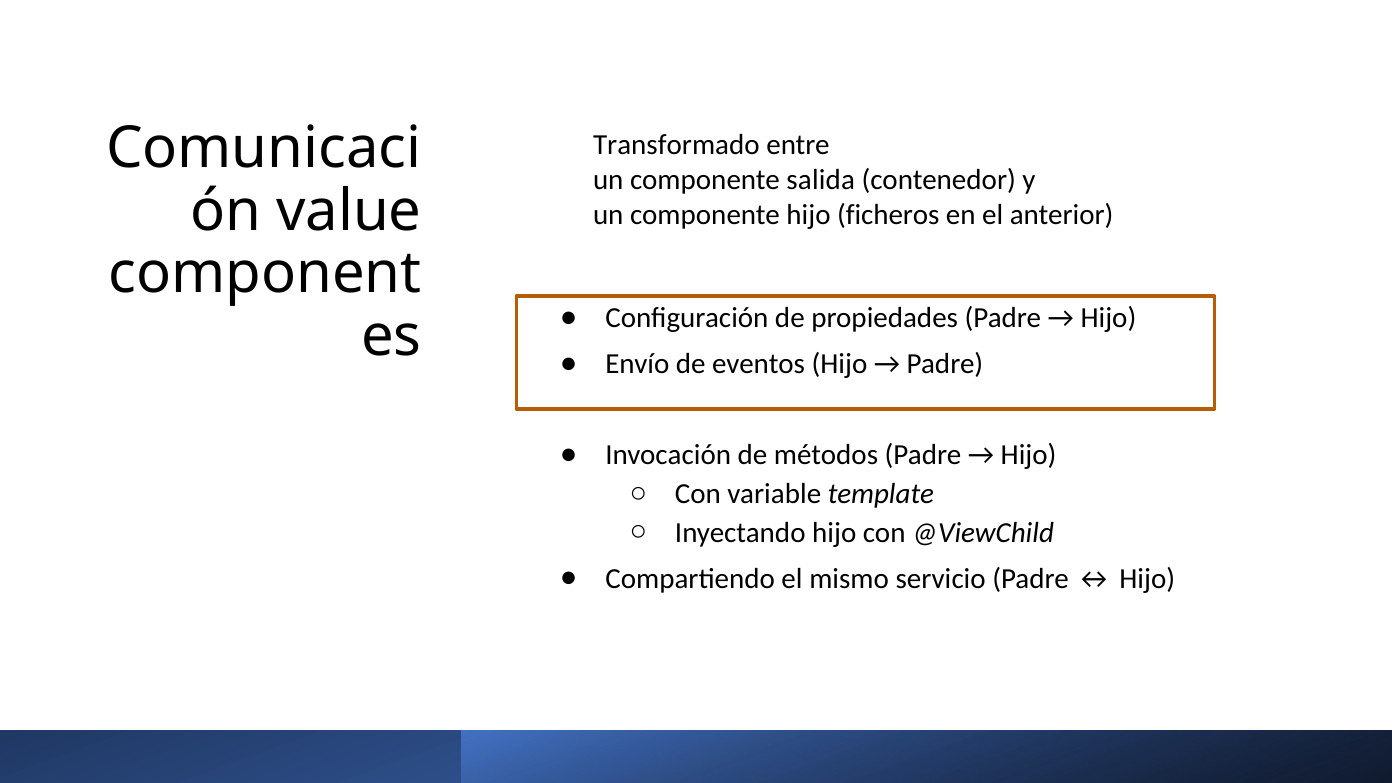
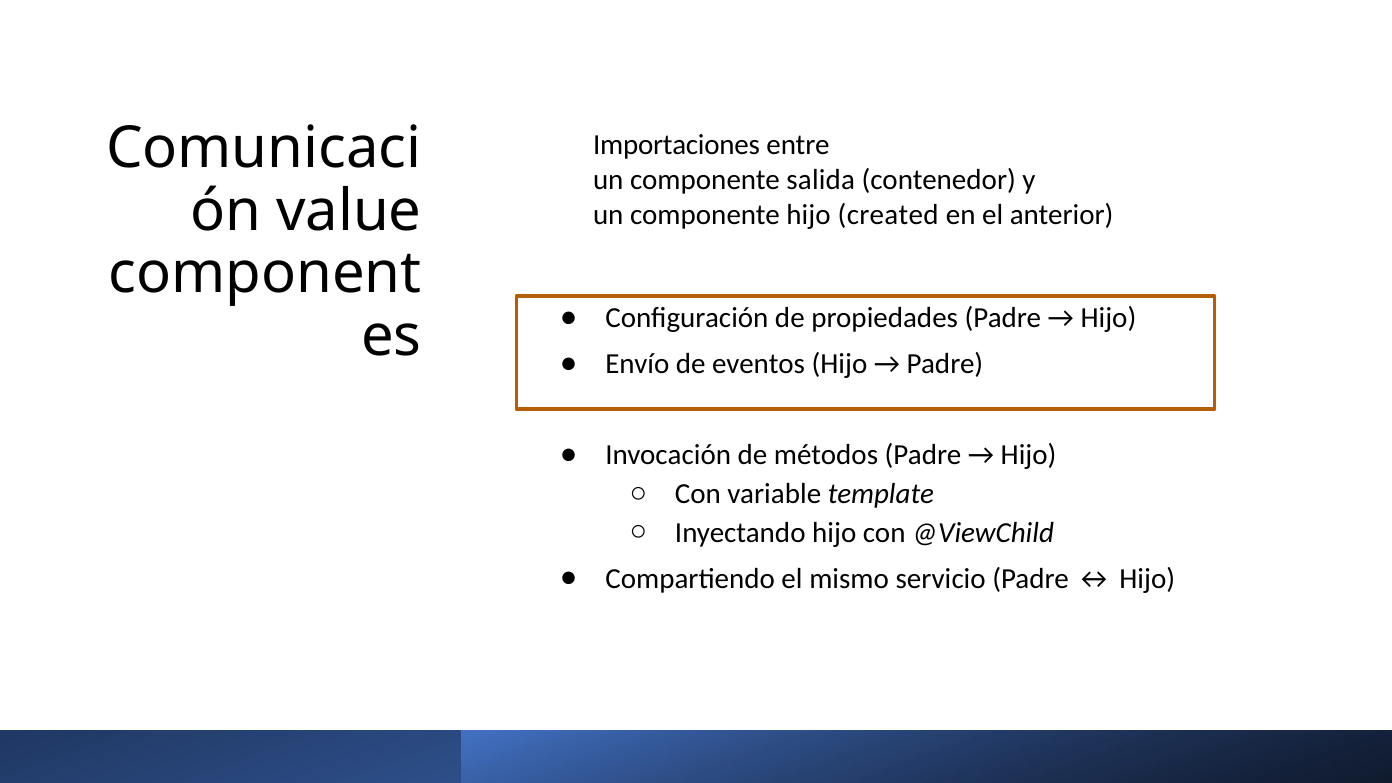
Transformado: Transformado -> Importaciones (677, 145)
ficheros: ficheros -> created (888, 215)
